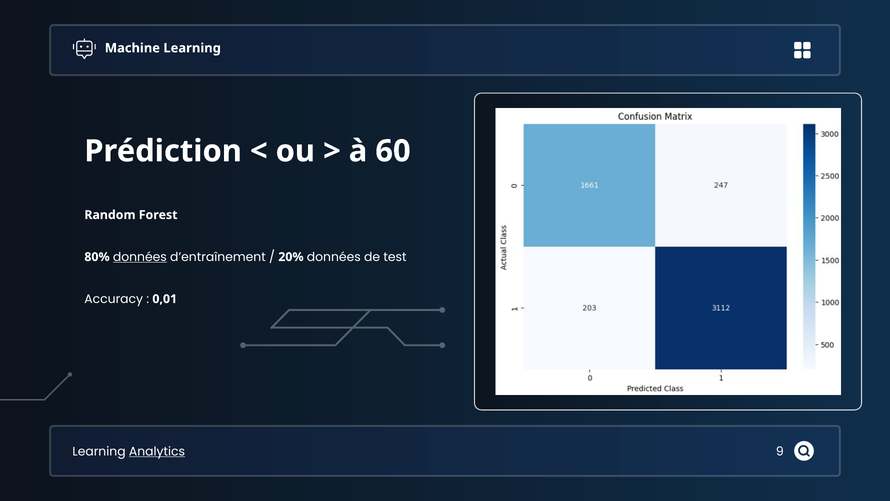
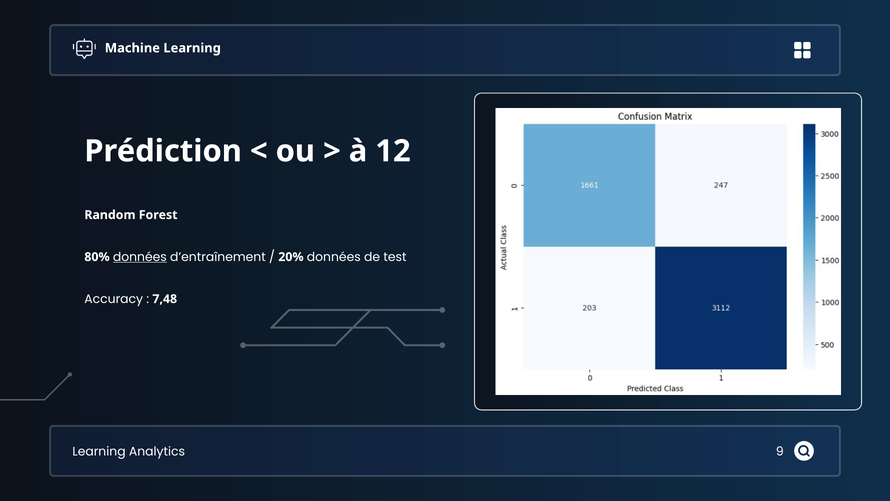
60: 60 -> 12 (393, 151)
0,01: 0,01 -> 7,48 (165, 299)
Analytics underline: present -> none (157, 451)
